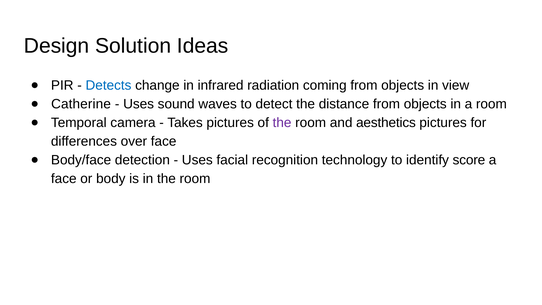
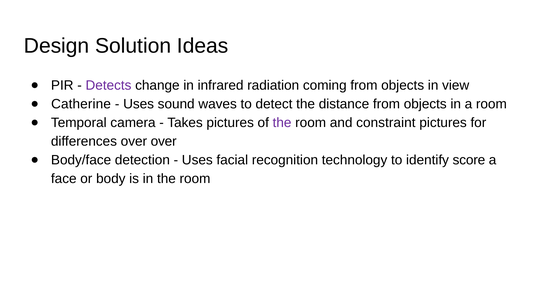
Detects colour: blue -> purple (108, 85)
aesthetics: aesthetics -> constraint (386, 123)
over face: face -> over (164, 141)
